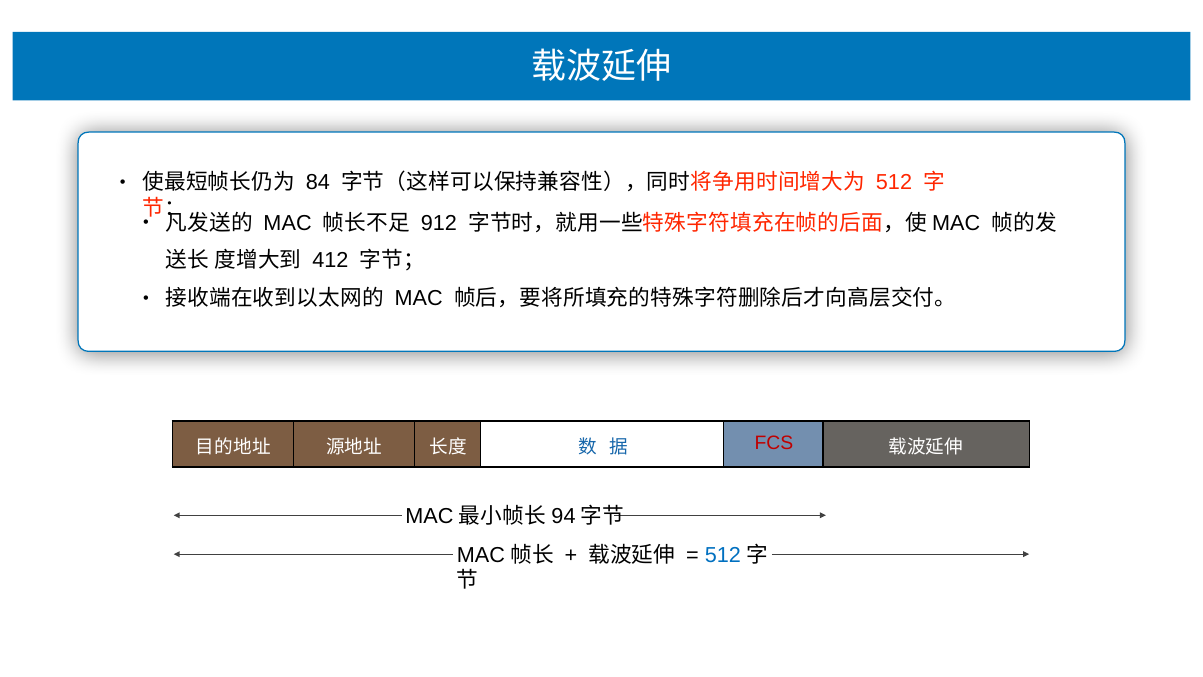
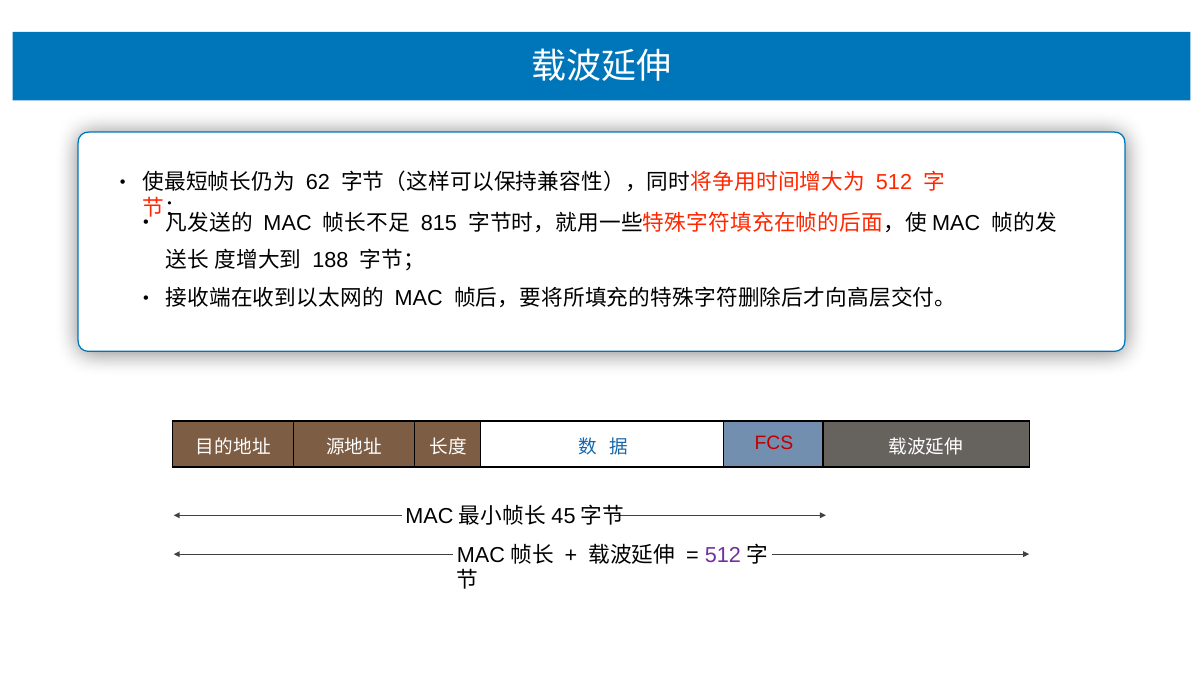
84: 84 -> 62 (318, 183)
912: 912 -> 815 (439, 223)
412: 412 -> 188 (330, 260)
94: 94 -> 45 (564, 516)
512 colour: blue -> purple (723, 555)
